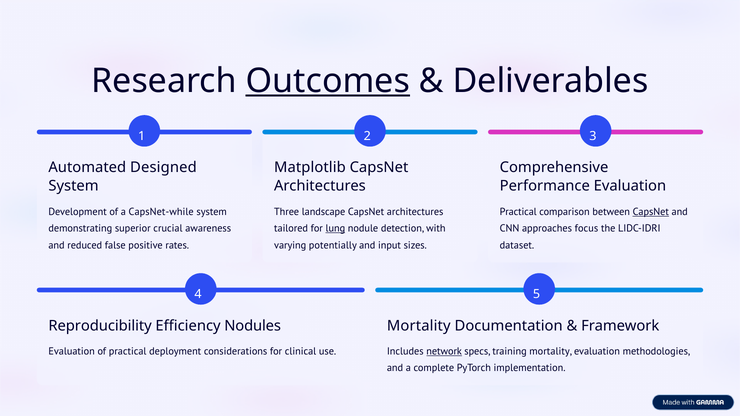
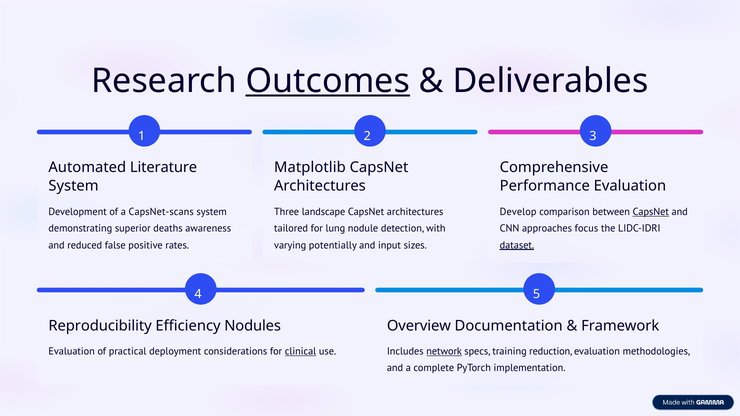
Designed: Designed -> Literature (164, 168)
CapsNet-while: CapsNet-while -> CapsNet-scans (161, 212)
Practical: Practical -> Develop (518, 212)
crucial: crucial -> deaths (168, 229)
lung underline: present -> none (335, 229)
dataset underline: none -> present (517, 245)
Mortality: Mortality -> Overview (419, 326)
clinical underline: none -> present (301, 351)
training mortality: mortality -> reduction (551, 351)
